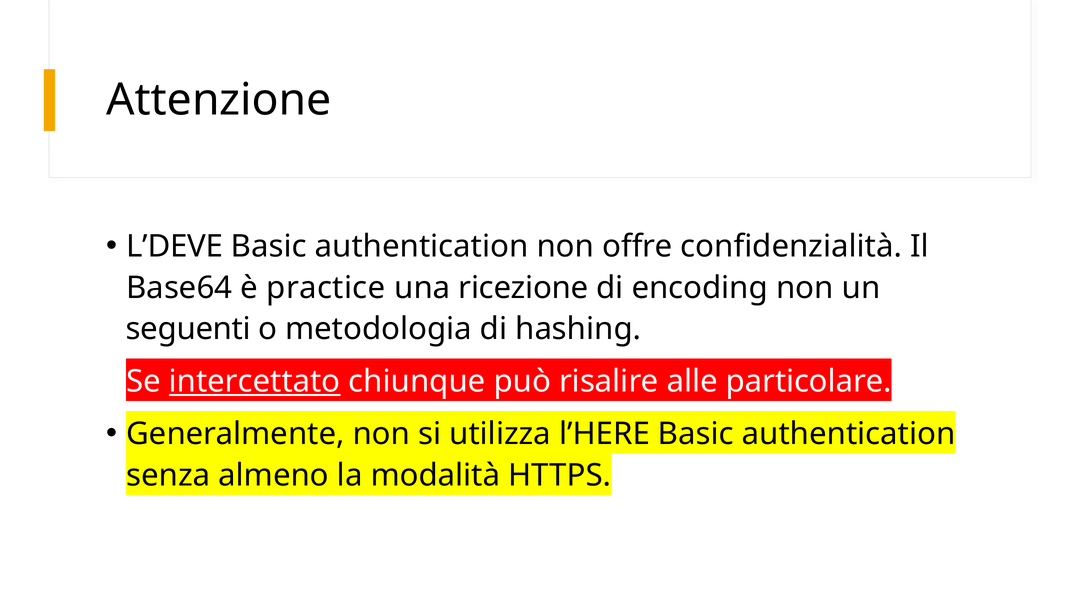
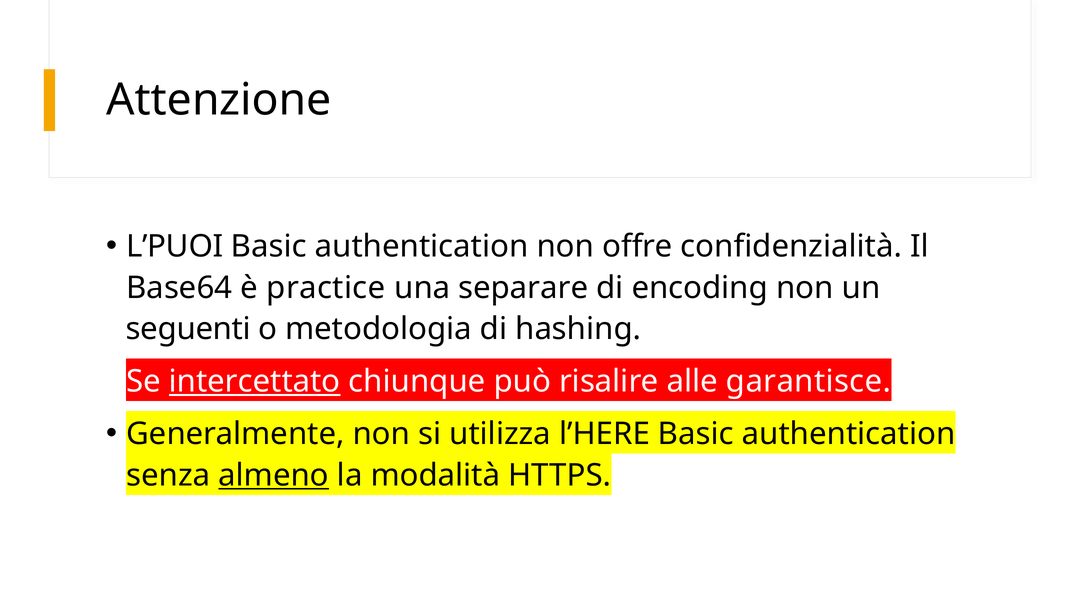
L’DEVE: L’DEVE -> L’PUOI (175, 247)
ricezione: ricezione -> separare (523, 288)
particolare: particolare -> garantisce (809, 382)
almeno underline: none -> present (274, 475)
